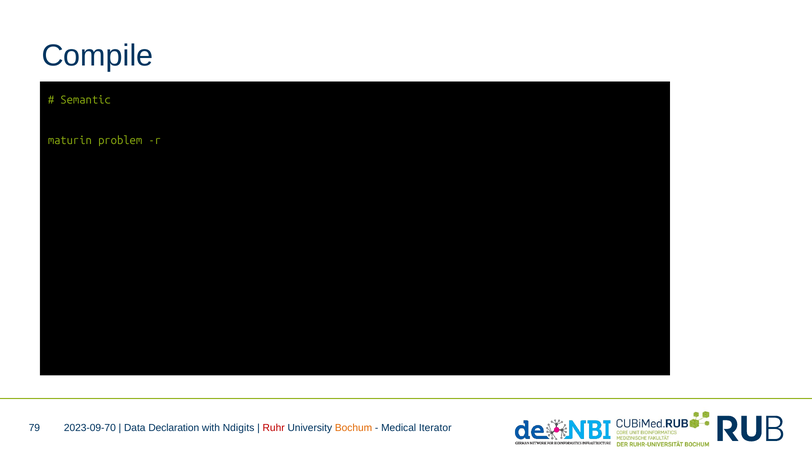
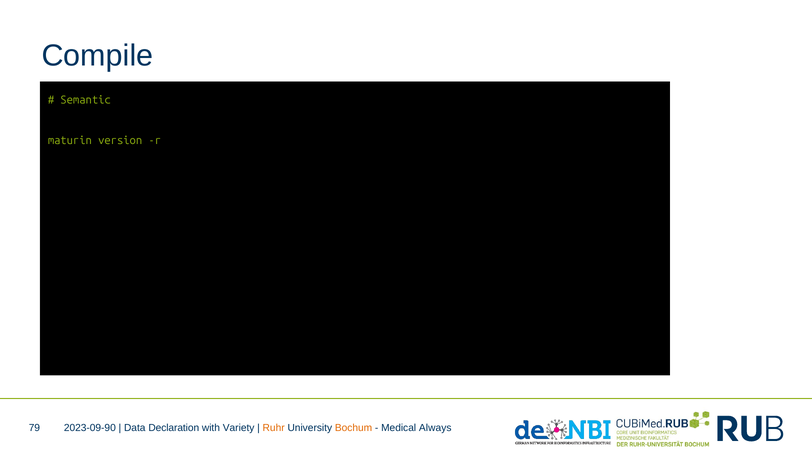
problem: problem -> version (120, 140)
2023-09-70: 2023-09-70 -> 2023-09-90 (90, 427)
Ndigits: Ndigits -> Variety (239, 427)
Ruhr colour: red -> orange (274, 427)
Iterator: Iterator -> Always (435, 427)
